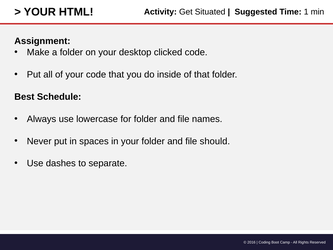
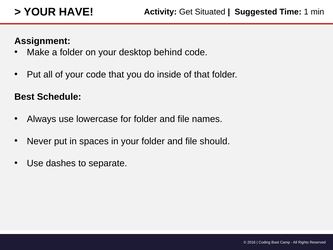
HTML: HTML -> HAVE (76, 12)
clicked: clicked -> behind (168, 52)
